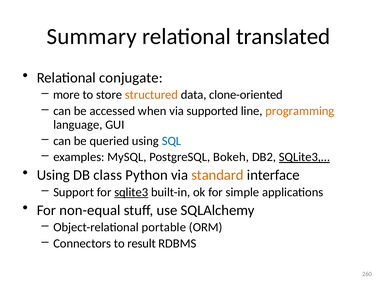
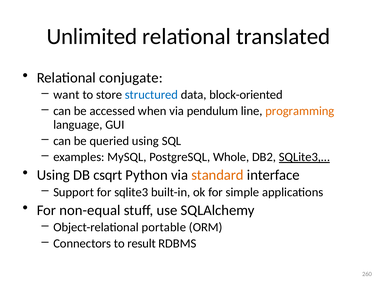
Summary: Summary -> Unlimited (92, 36)
more: more -> want (66, 95)
structured colour: orange -> blue (151, 95)
clone-oriented: clone-oriented -> block-oriented (246, 95)
supported: supported -> pendulum (212, 111)
SQL colour: blue -> black (172, 141)
Bokeh: Bokeh -> Whole (231, 157)
class: class -> csqrt (108, 175)
sqlite3 underline: present -> none (131, 192)
